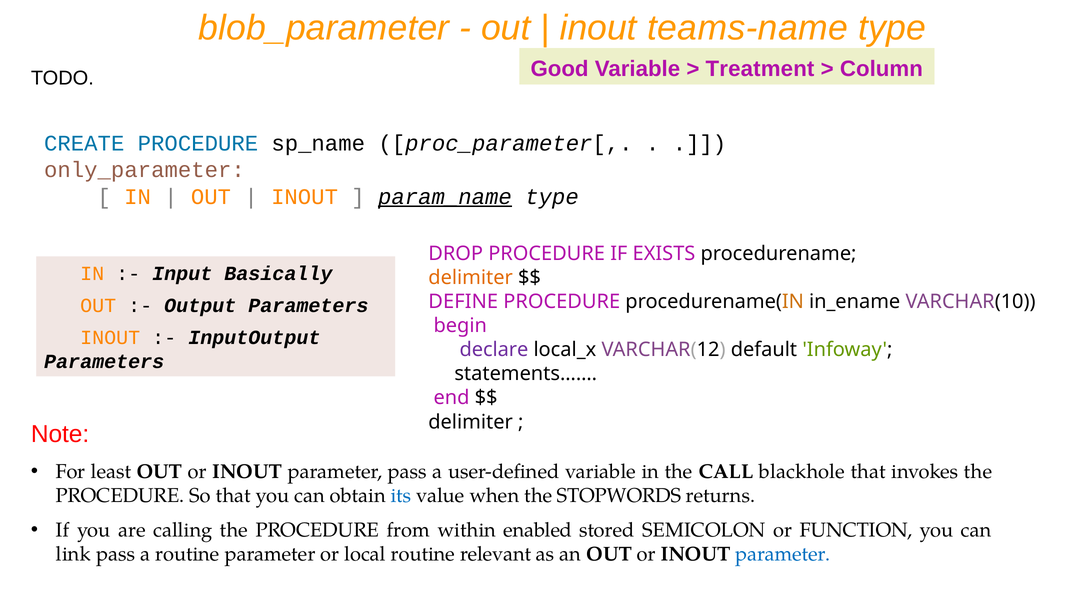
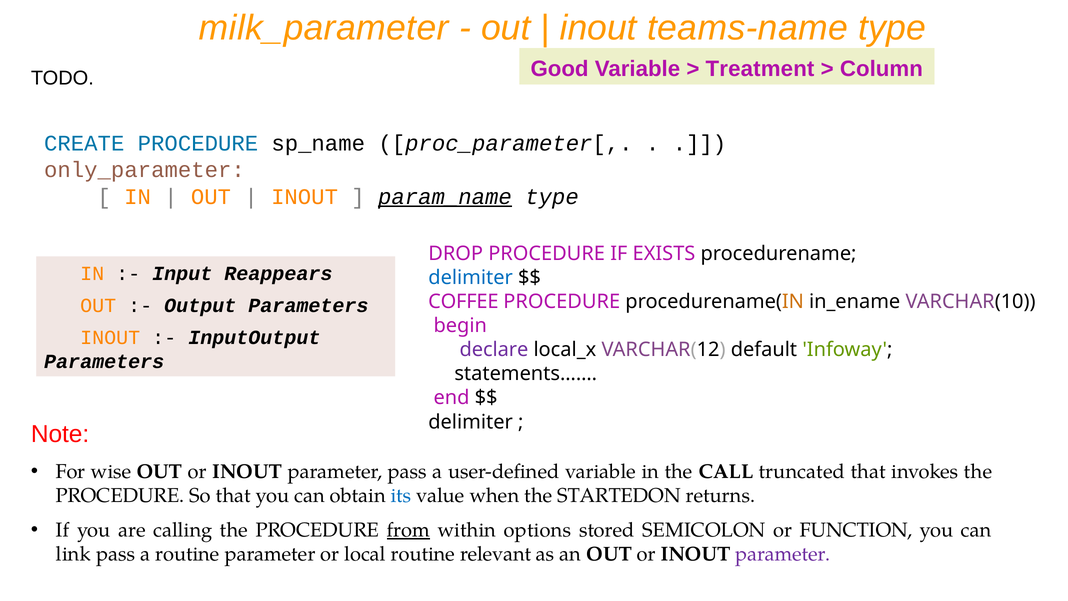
blob_parameter: blob_parameter -> milk_parameter (324, 28)
Basically: Basically -> Reappears (278, 274)
delimiter colour: orange -> blue (471, 278)
DEFINE: DEFINE -> COFFEE (463, 302)
least: least -> wise (111, 471)
blackhole: blackhole -> truncated (802, 471)
STOPWORDS: STOPWORDS -> STARTEDON (619, 495)
from underline: none -> present (408, 530)
enabled: enabled -> options (538, 530)
parameter colour: blue -> purple (783, 554)
